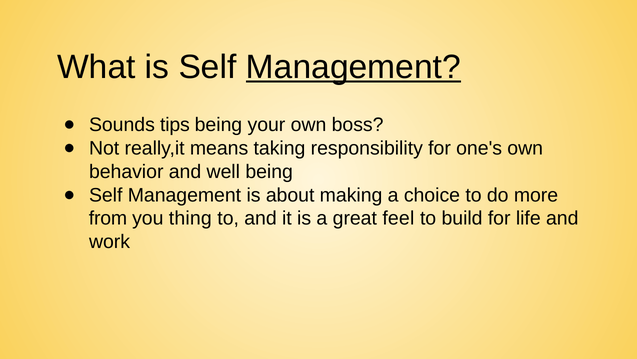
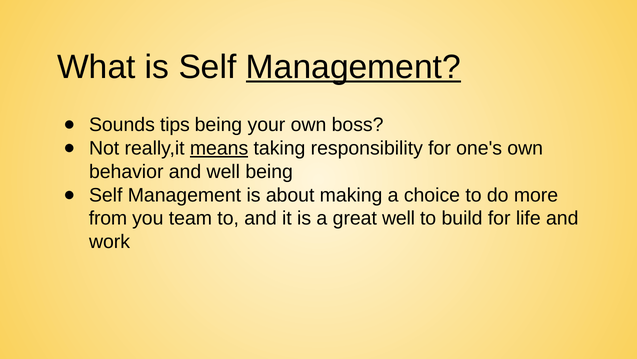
means underline: none -> present (219, 148)
thing: thing -> team (190, 218)
great feel: feel -> well (399, 218)
